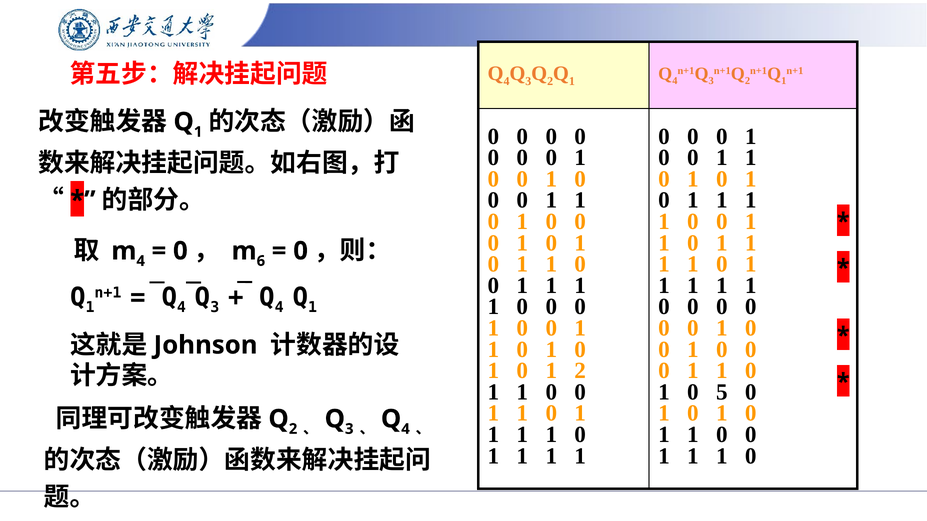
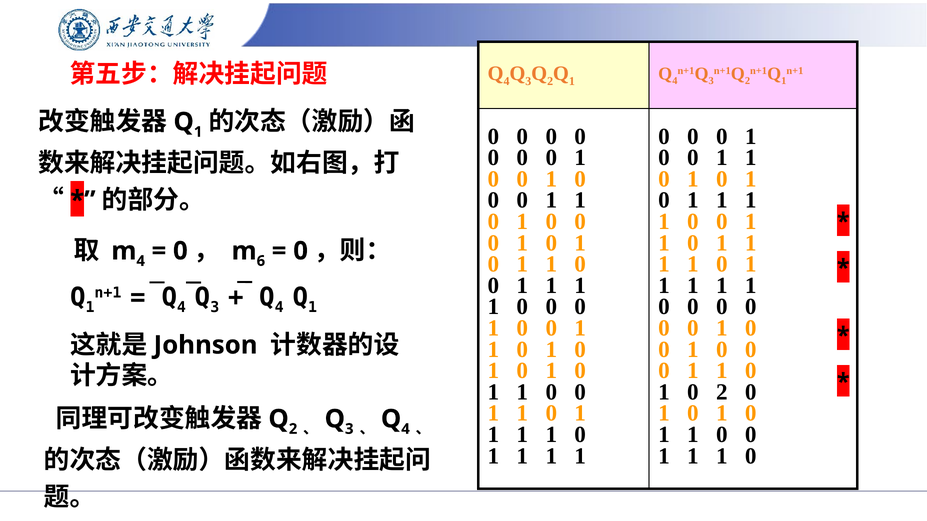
2: 2 -> 0 (580, 371)
0 5: 5 -> 2 (722, 392)
